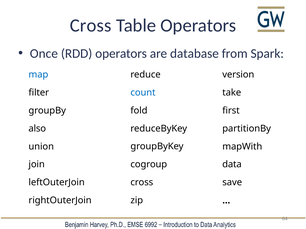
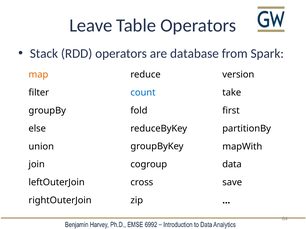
Cross: Cross -> Leave (91, 26)
Once: Once -> Stack (44, 54)
map colour: blue -> orange (38, 75)
also: also -> else (37, 129)
